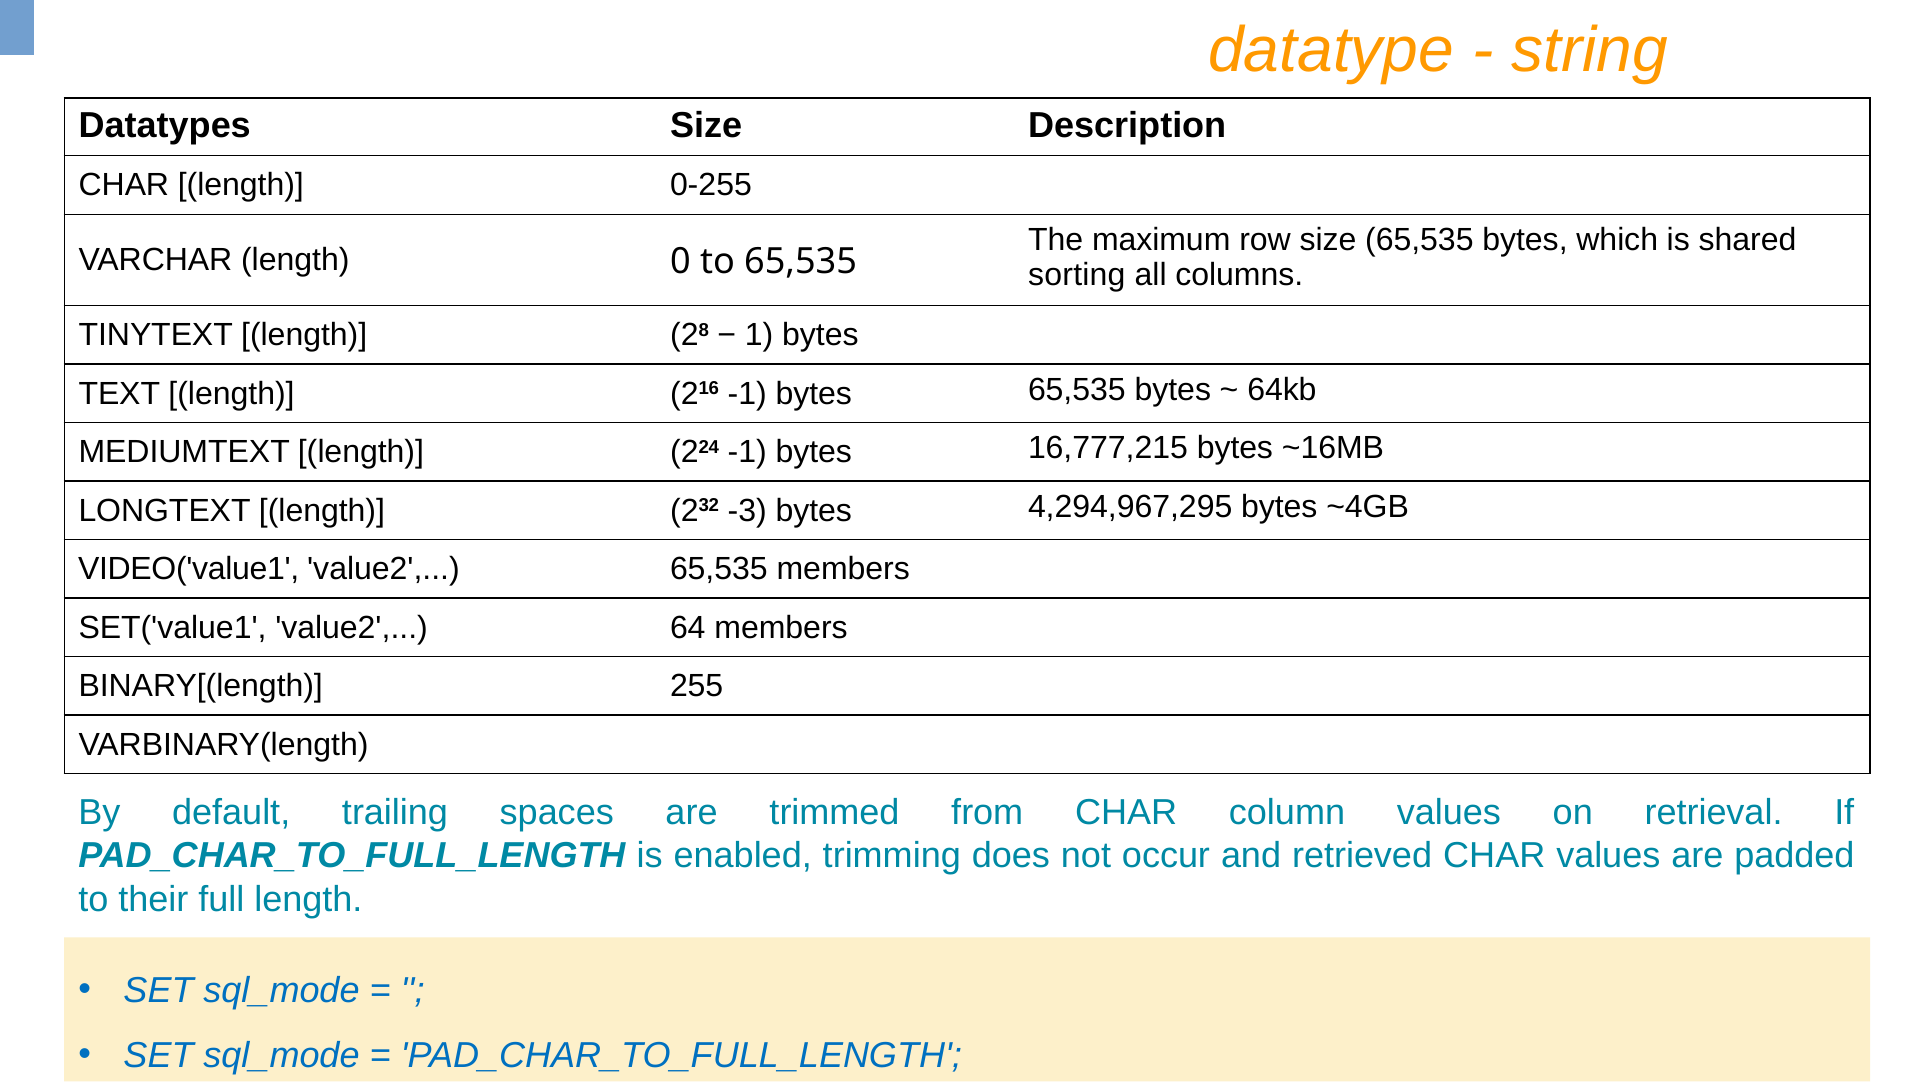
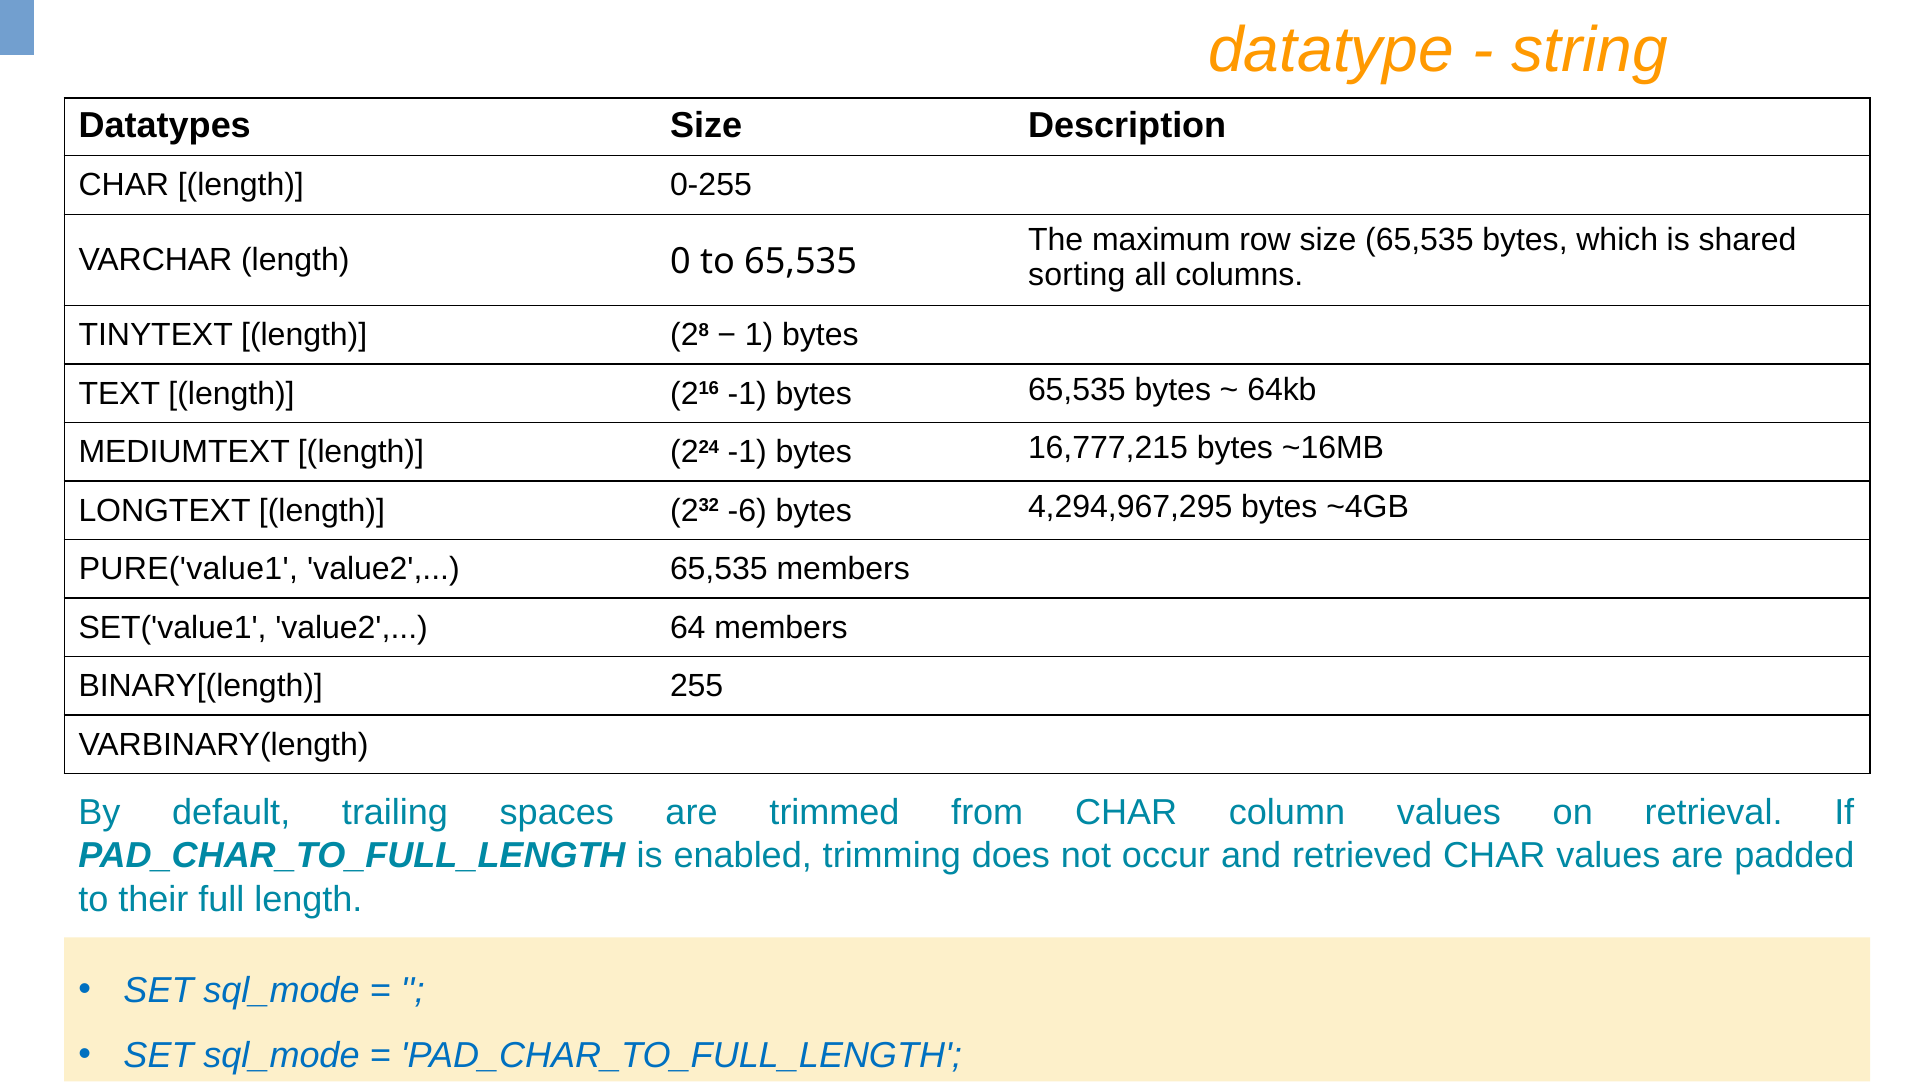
-3: -3 -> -6 (747, 511)
VIDEO('value1: VIDEO('value1 -> PURE('value1 (188, 569)
